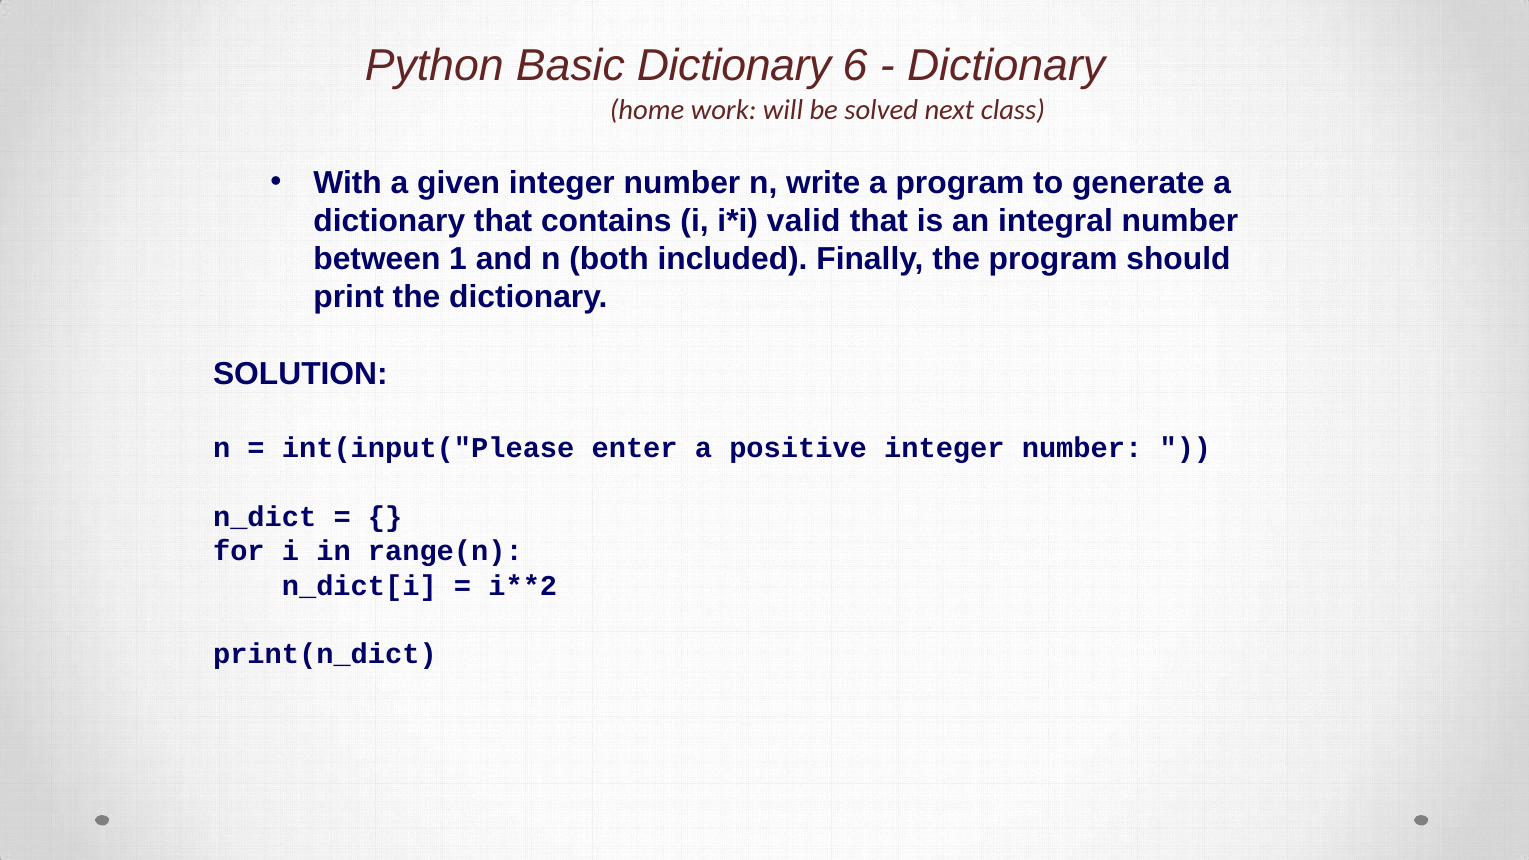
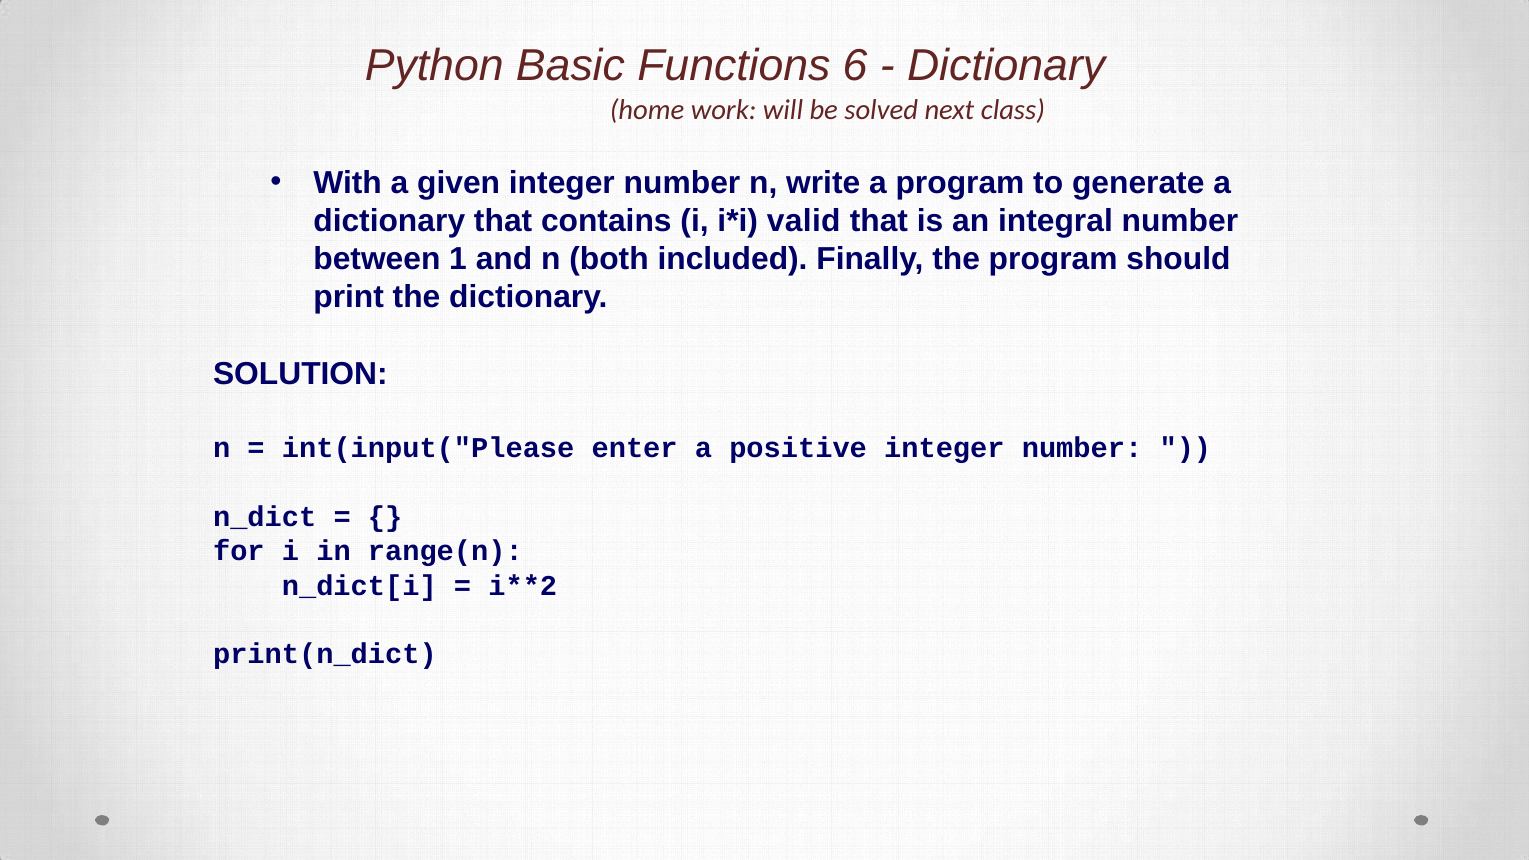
Basic Dictionary: Dictionary -> Functions (734, 66)
